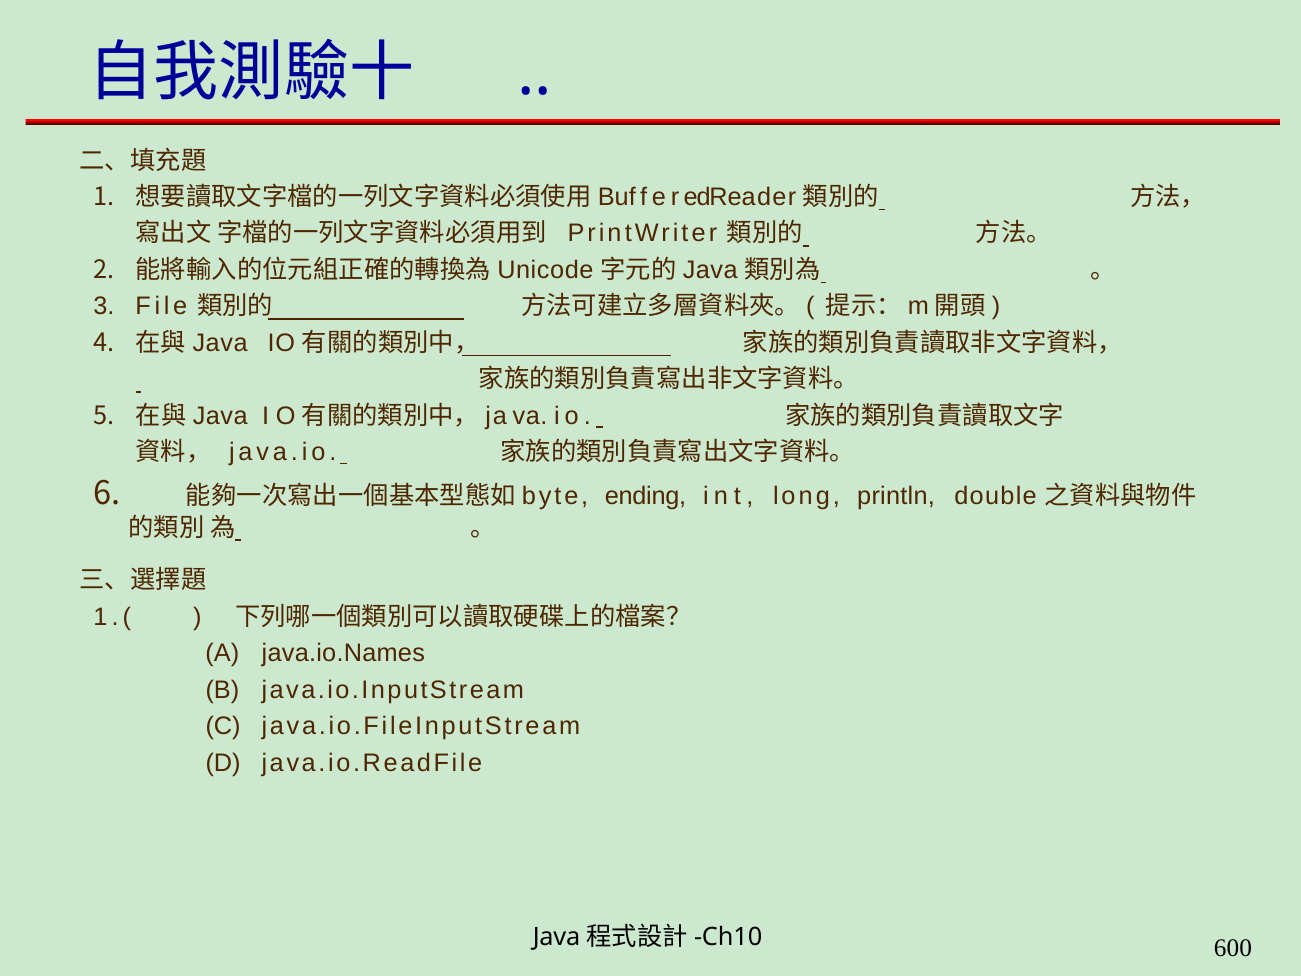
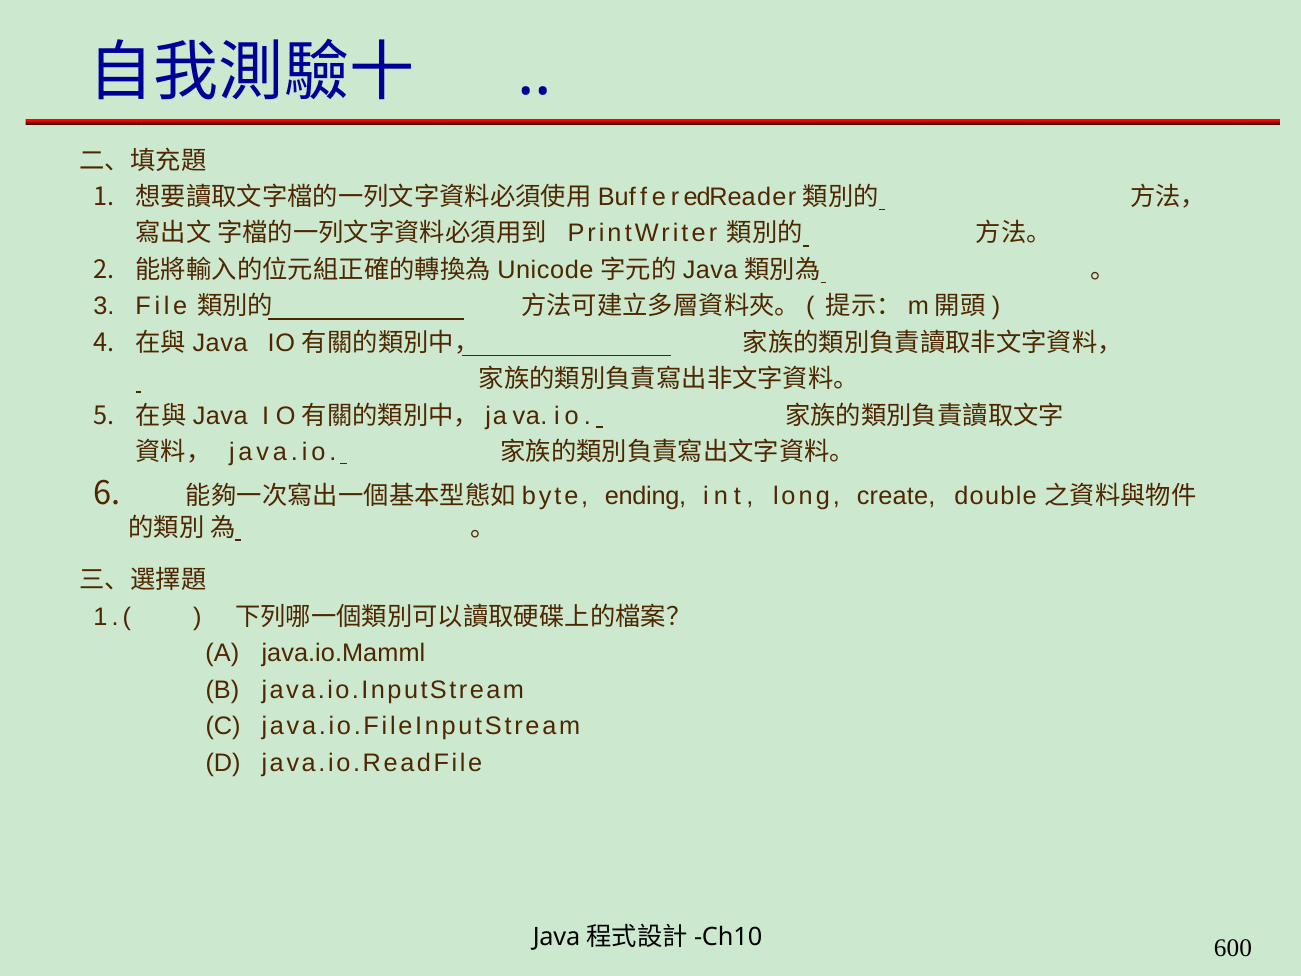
println: println -> create (896, 496)
java.io.Names: java.io.Names -> java.io.Mamml (343, 653)
